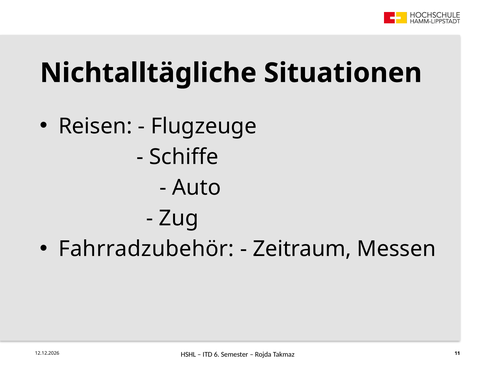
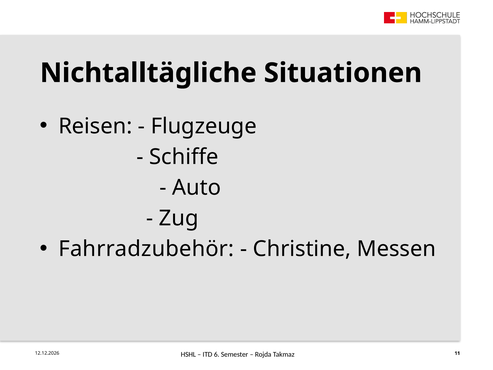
Zeitraum: Zeitraum -> Christine (302, 249)
